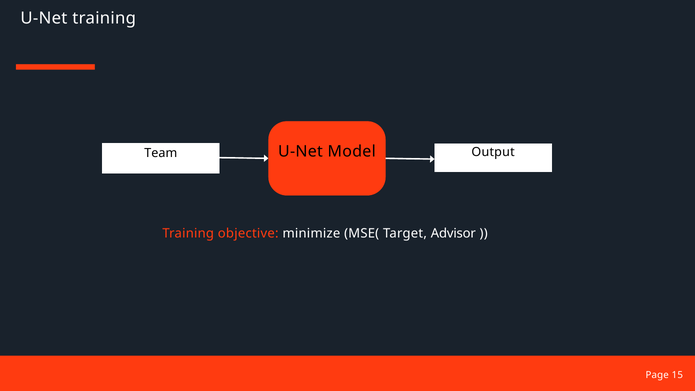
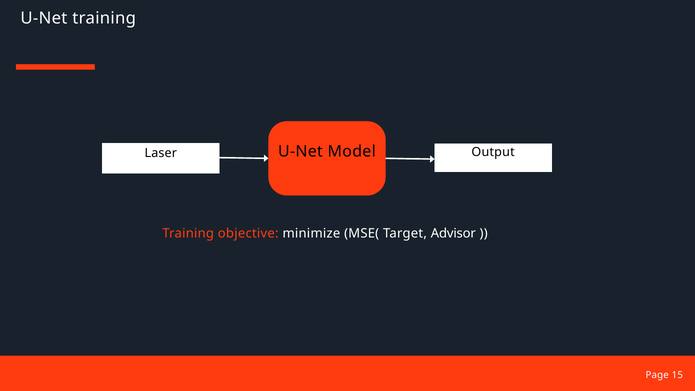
Team: Team -> Laser (161, 153)
